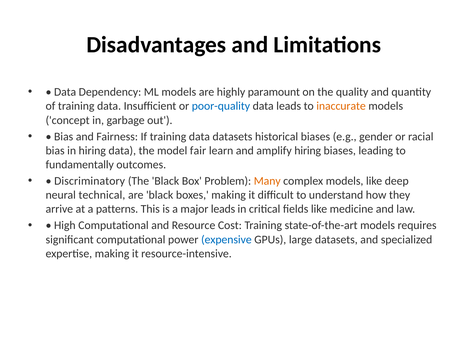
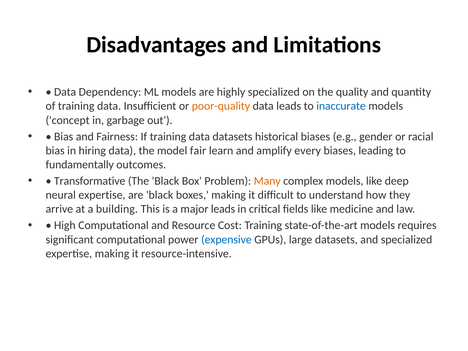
highly paramount: paramount -> specialized (274, 92)
poor-quality colour: blue -> orange (221, 106)
inaccurate colour: orange -> blue (341, 106)
amplify hiring: hiring -> every (308, 151)
Discriminatory: Discriminatory -> Transformative (90, 181)
neural technical: technical -> expertise (102, 195)
patterns: patterns -> building (117, 209)
